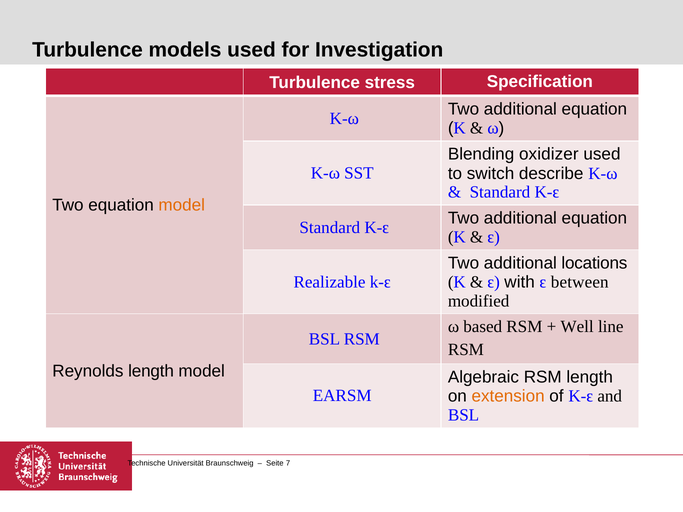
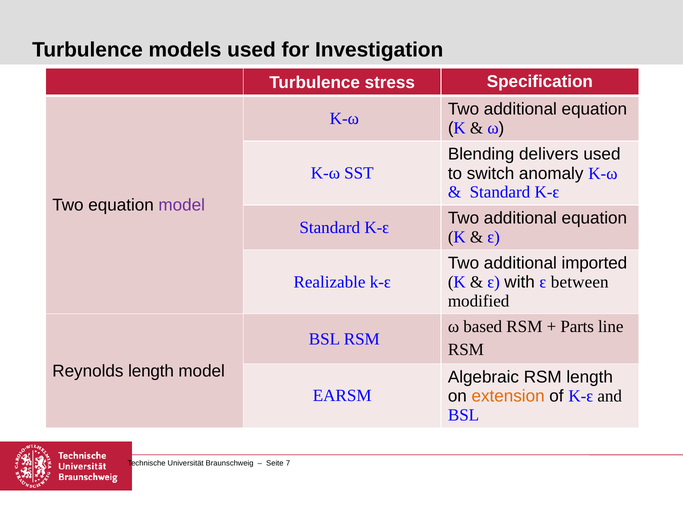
oxidizer: oxidizer -> delivers (549, 154)
describe: describe -> anomaly (551, 173)
model colour: orange -> purple (182, 205)
locations: locations -> imported (594, 263)
Well: Well -> Parts (577, 327)
